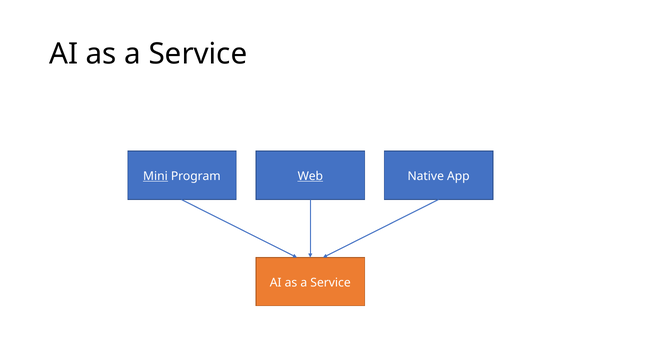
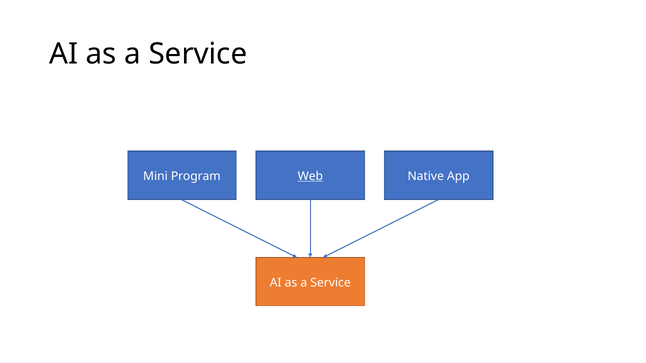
Mini underline: present -> none (155, 176)
